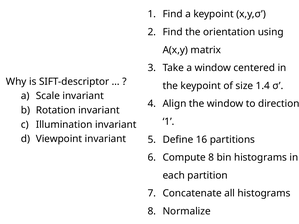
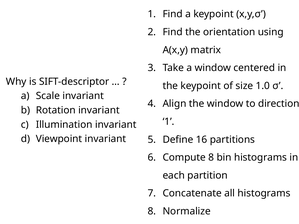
1.4: 1.4 -> 1.0 (263, 86)
